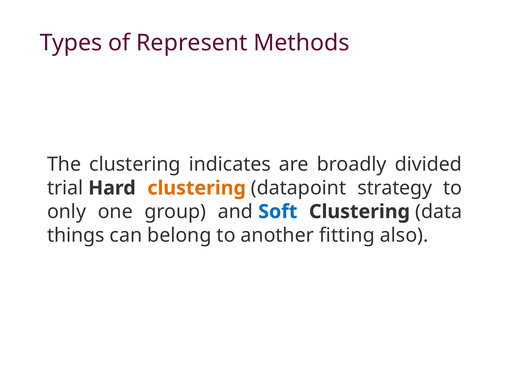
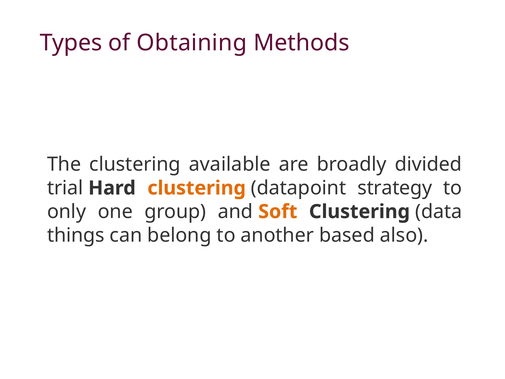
Represent: Represent -> Obtaining (192, 43)
indicates: indicates -> available (230, 164)
Soft colour: blue -> orange (278, 212)
fitting: fitting -> based (347, 235)
